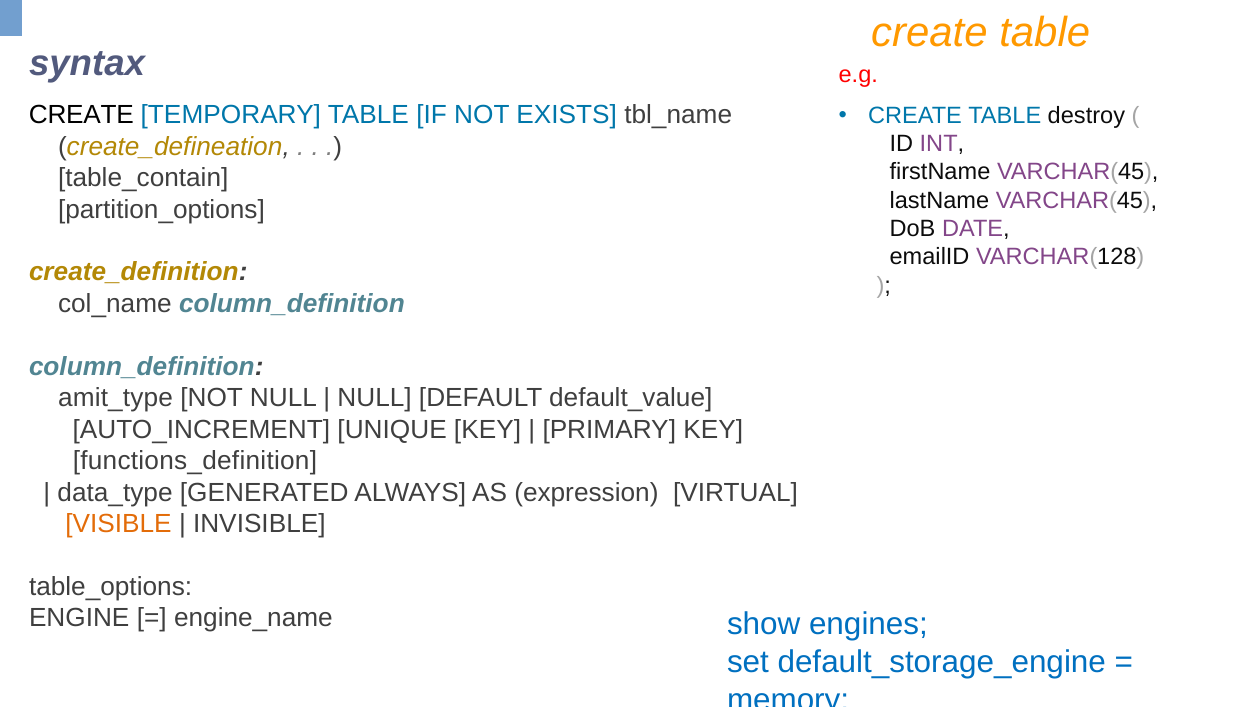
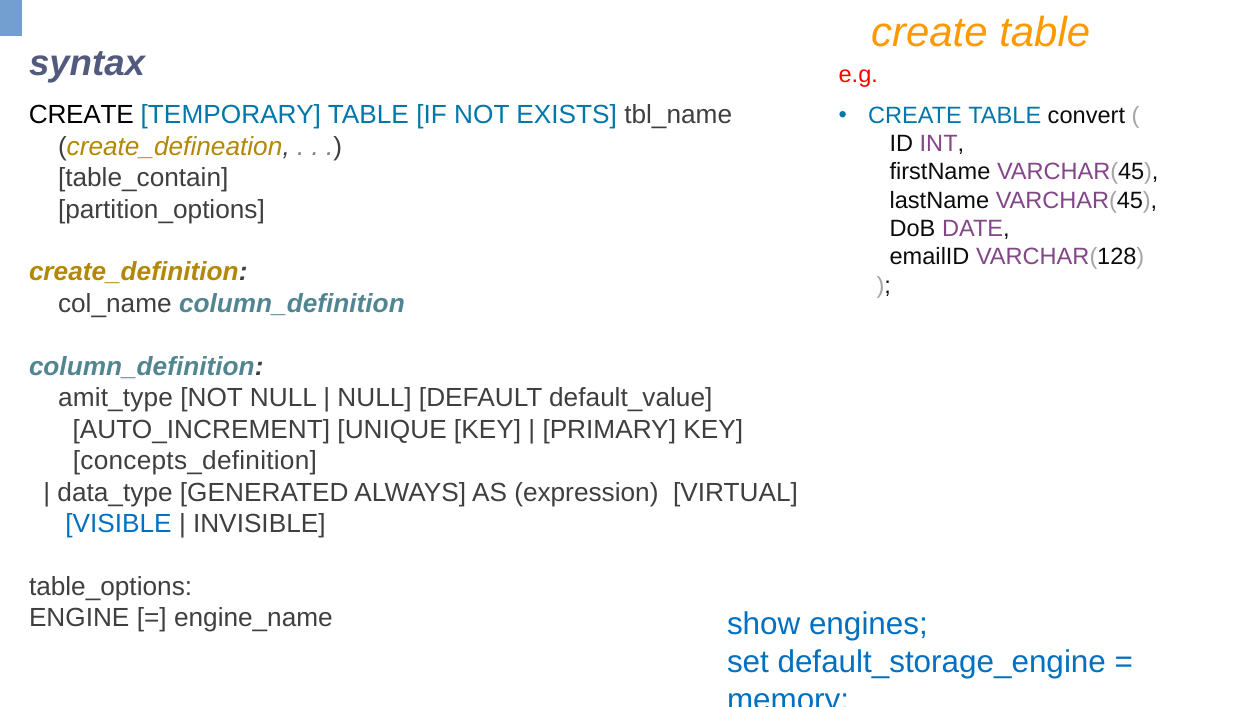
destroy: destroy -> convert (1086, 116)
functions_definition: functions_definition -> concepts_definition (195, 461)
VISIBLE colour: orange -> blue (118, 524)
